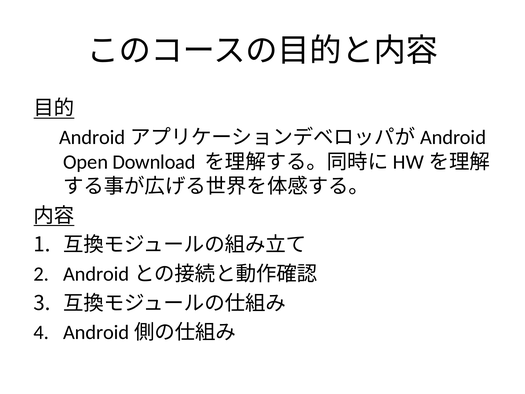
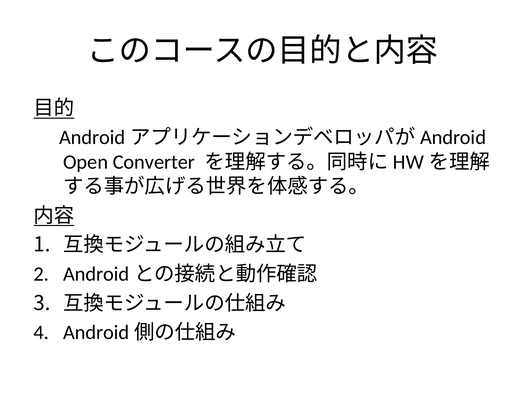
Download: Download -> Converter (154, 162)
